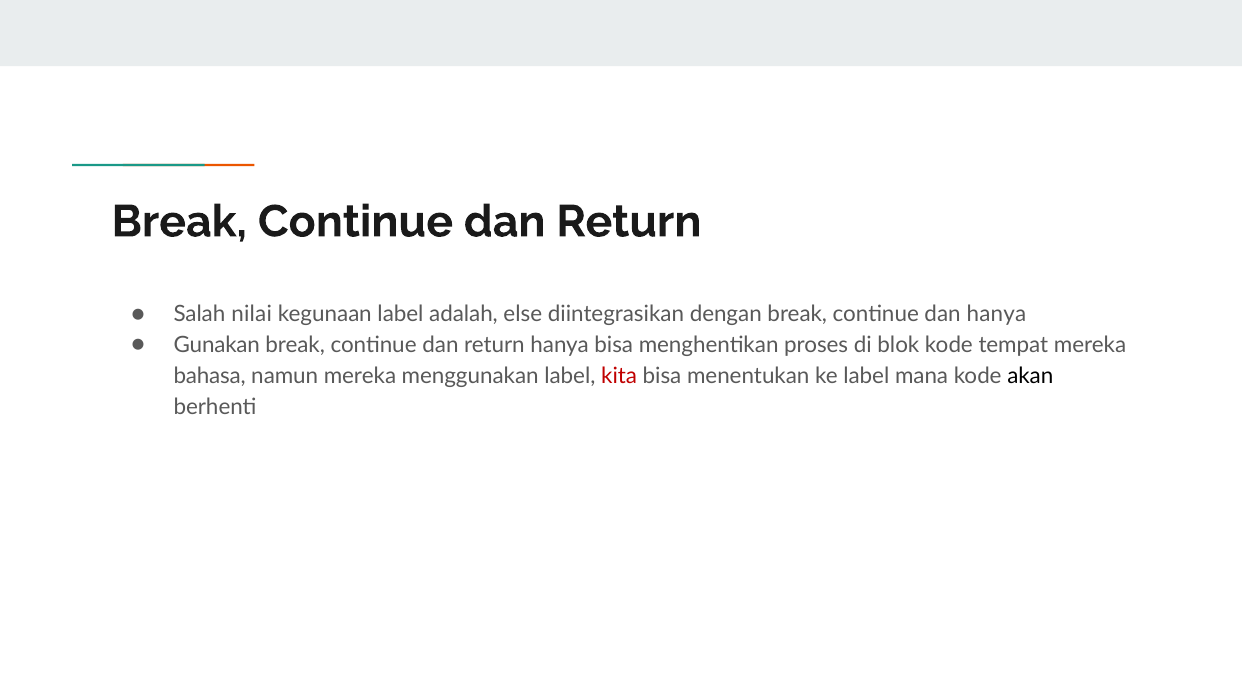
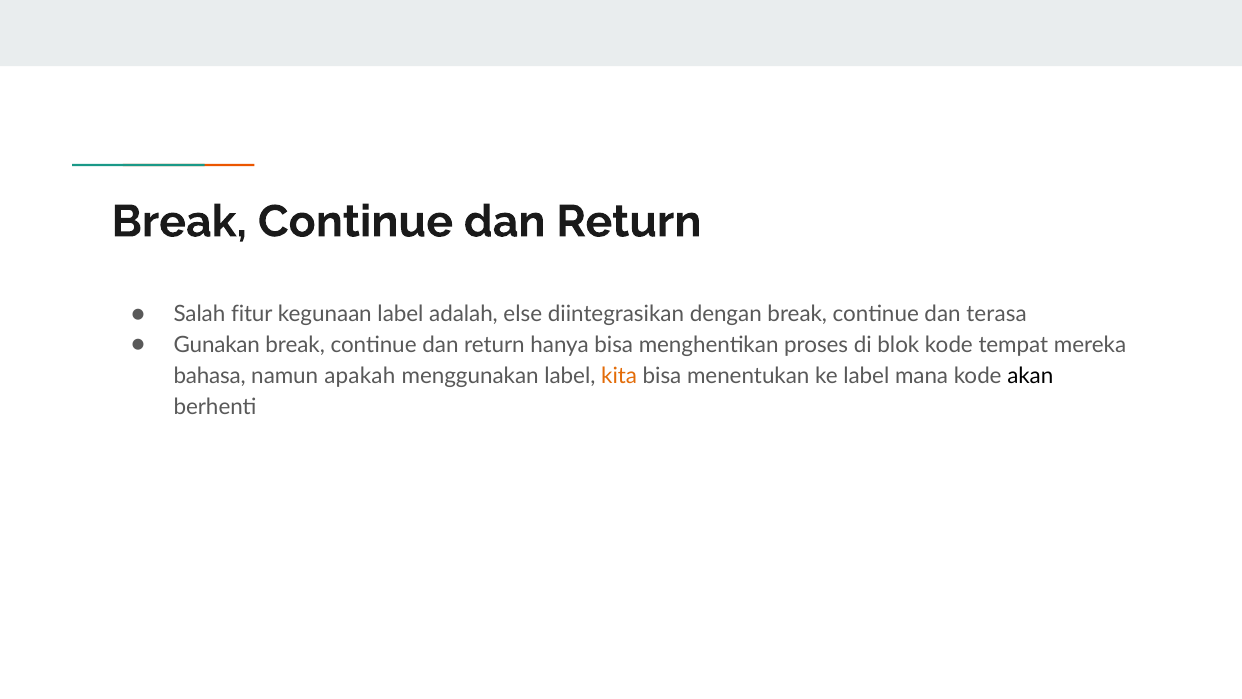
nilai: nilai -> fitur (252, 314)
dan hanya: hanya -> terasa (997, 314)
namun mereka: mereka -> apakah (360, 376)
kita colour: red -> orange (619, 376)
